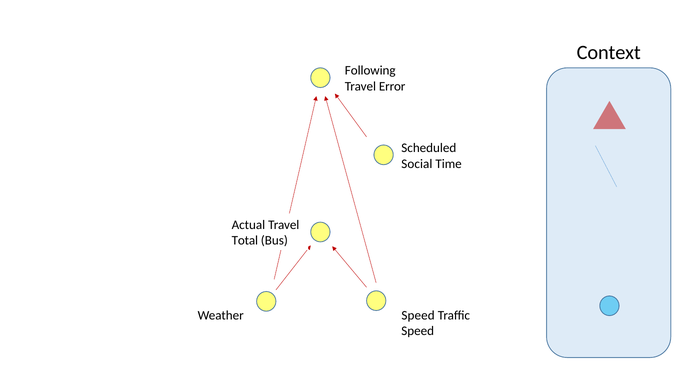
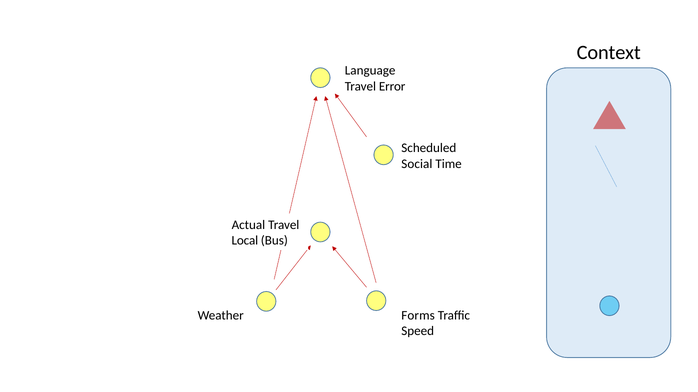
Following: Following -> Language (370, 71)
Total: Total -> Local (245, 241)
Weather Speed: Speed -> Forms (418, 316)
